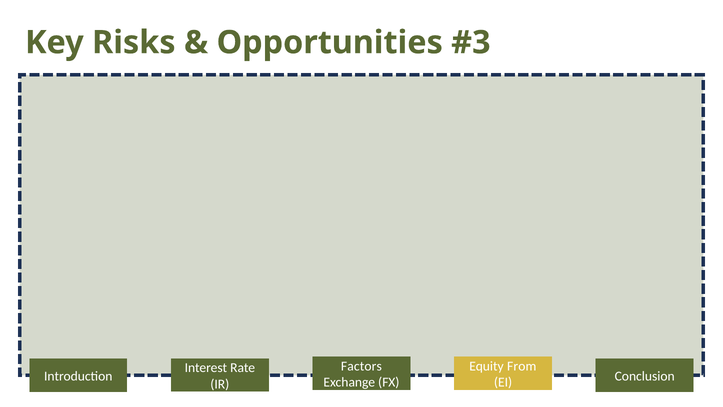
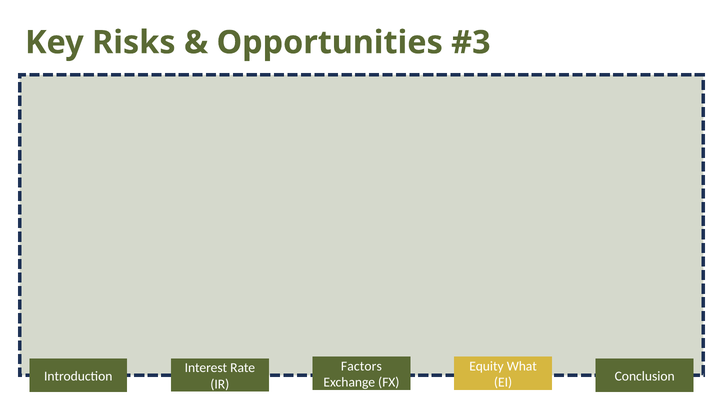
From: From -> What (522, 366)
